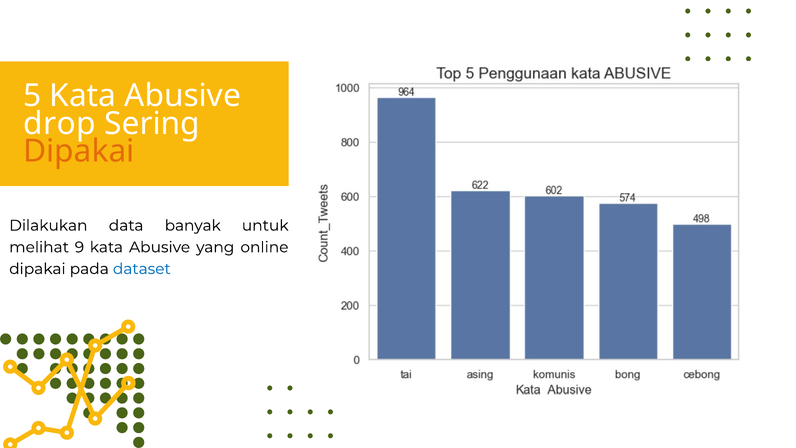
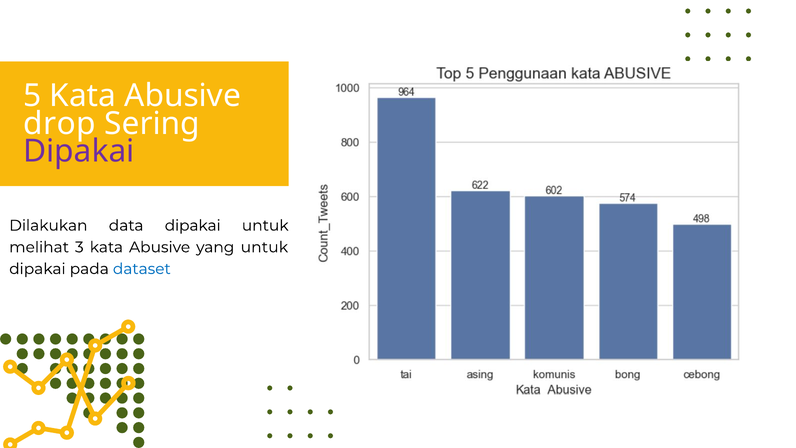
Dipakai colour: orange -> purple (79, 151)
data banyak: banyak -> dipakai (193, 225)
9: 9 -> 3 (79, 247)
yang online: online -> untuk (264, 247)
